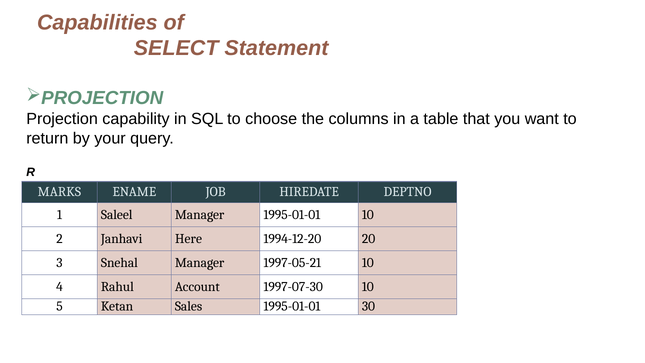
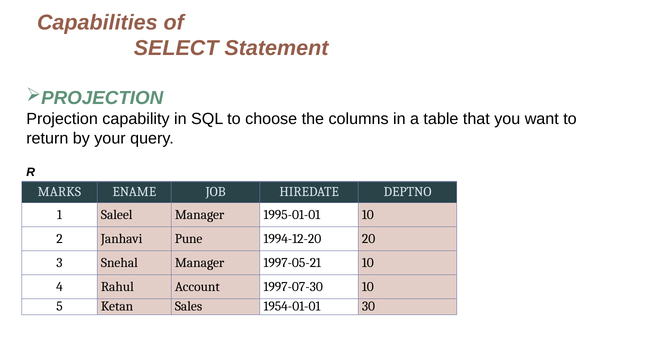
Here: Here -> Pune (189, 239)
Sales 1995-01-01: 1995-01-01 -> 1954-01-01 (292, 306)
